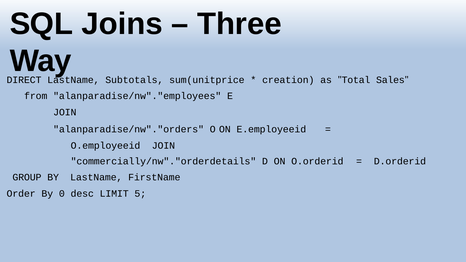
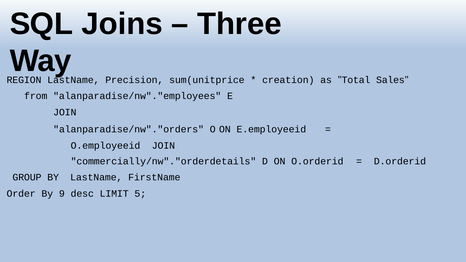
DIRECT: DIRECT -> REGION (24, 80)
Subtotals: Subtotals -> Precision (134, 80)
0: 0 -> 9 (62, 194)
